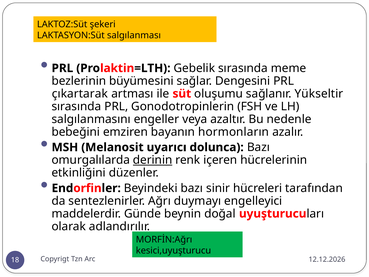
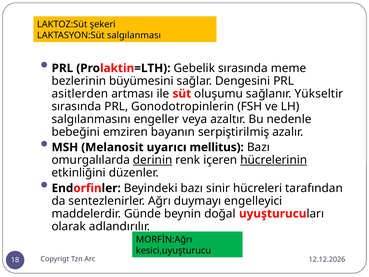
çıkartarak: çıkartarak -> asitlerden (80, 94)
hormonların: hormonların -> serpiştirilmiş (234, 132)
dolunca: dolunca -> mellitus (217, 147)
hücrelerinin underline: none -> present (274, 160)
